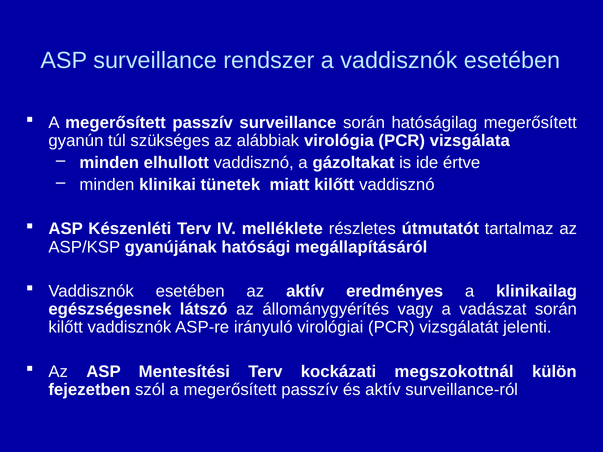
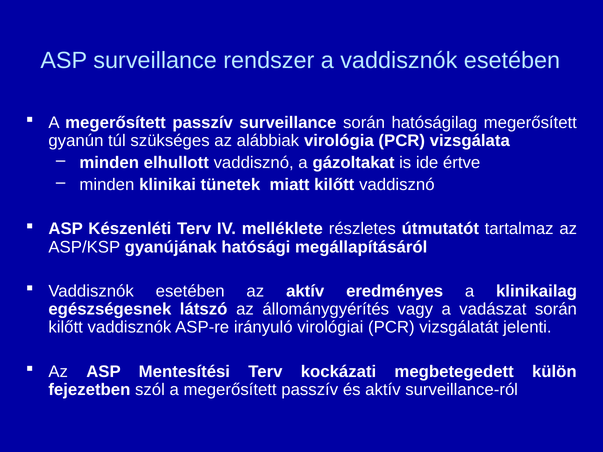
megszokottnál: megszokottnál -> megbetegedett (454, 372)
